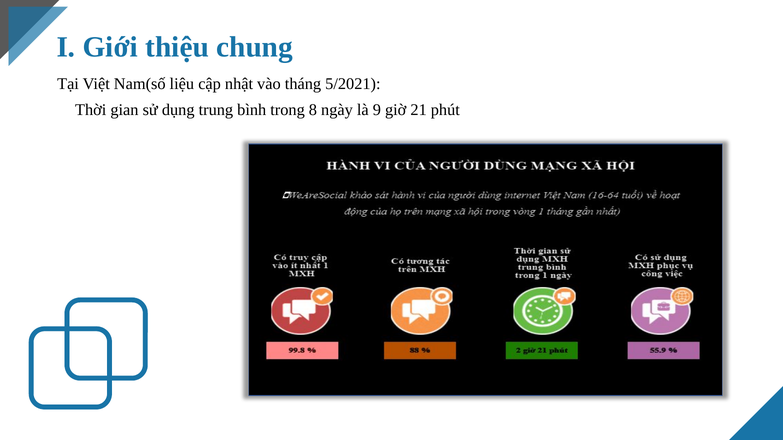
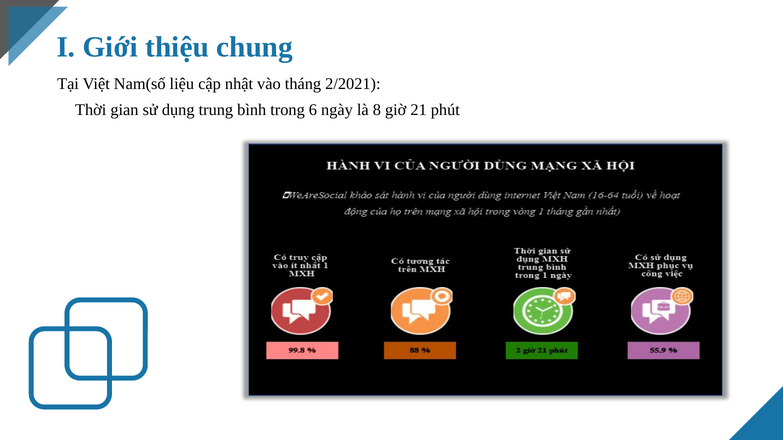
5/2021: 5/2021 -> 2/2021 (353, 84)
8: 8 -> 6 (313, 110)
9: 9 -> 8 (377, 110)
